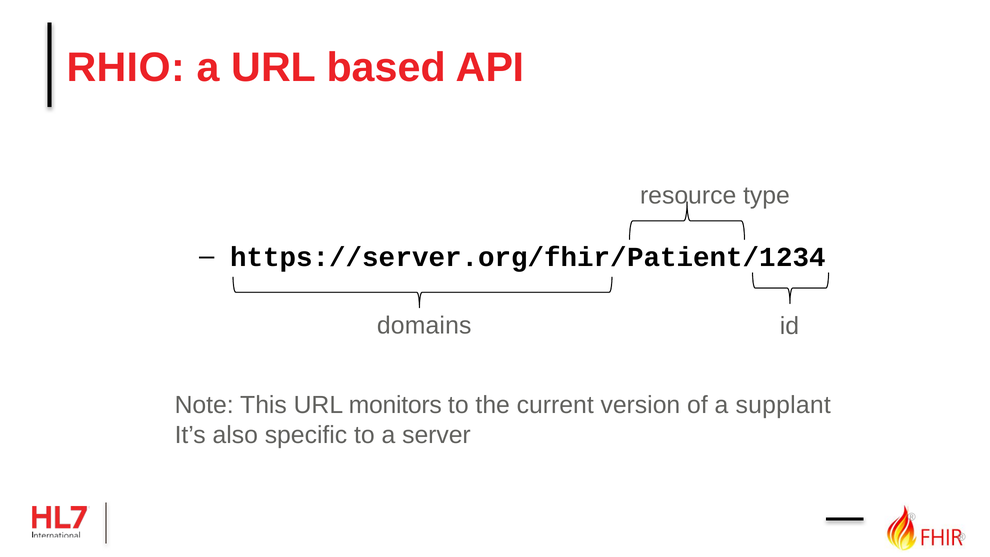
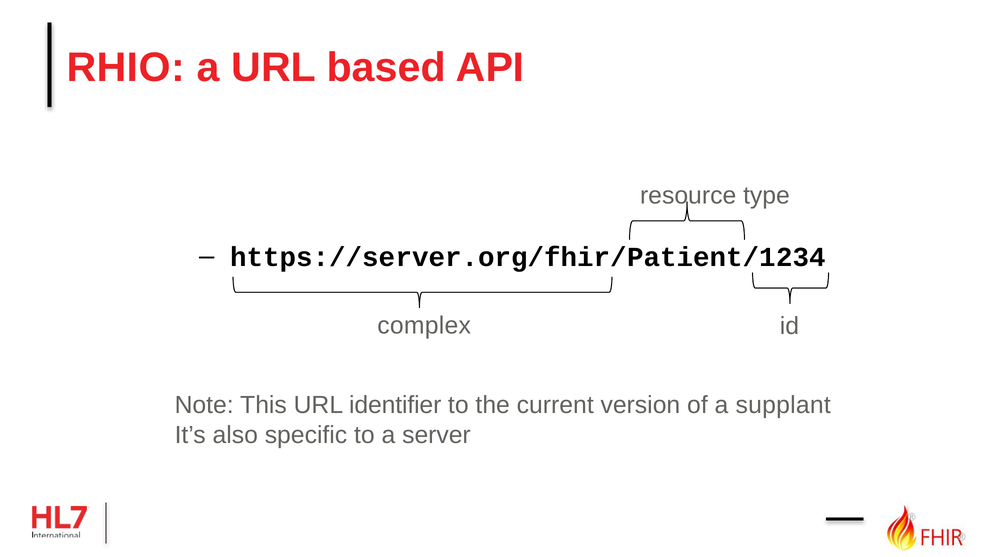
domains: domains -> complex (424, 326)
monitors: monitors -> identifier (395, 405)
